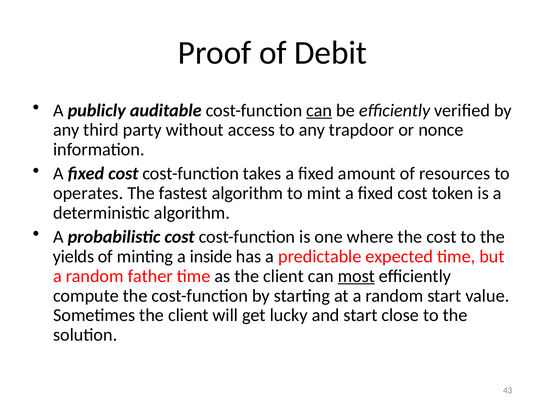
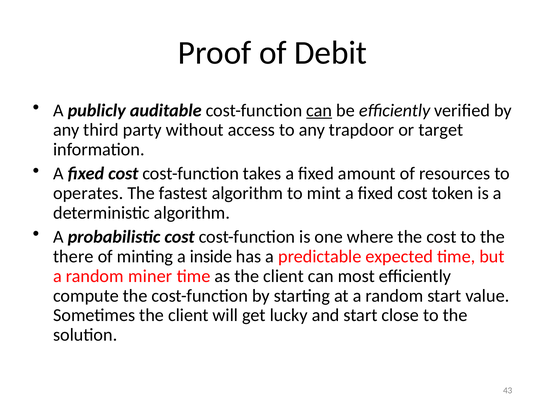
nonce: nonce -> target (441, 130)
yields: yields -> there (73, 256)
father: father -> miner (150, 276)
most underline: present -> none (356, 276)
